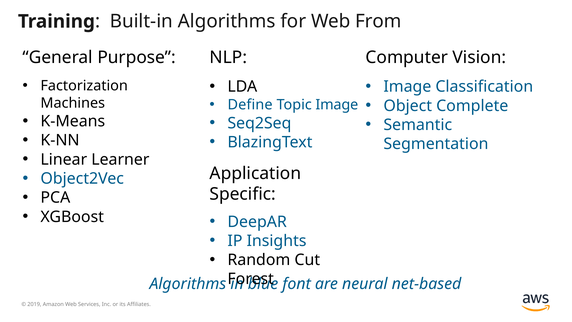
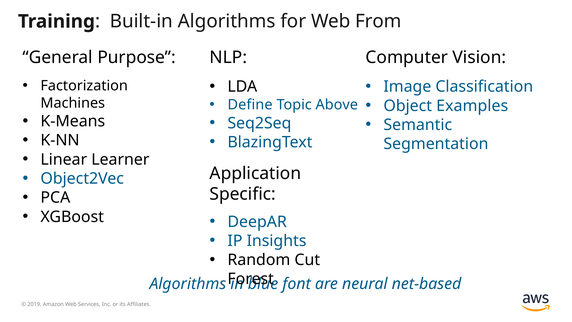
Topic Image: Image -> Above (337, 105)
Complete: Complete -> Examples (472, 106)
